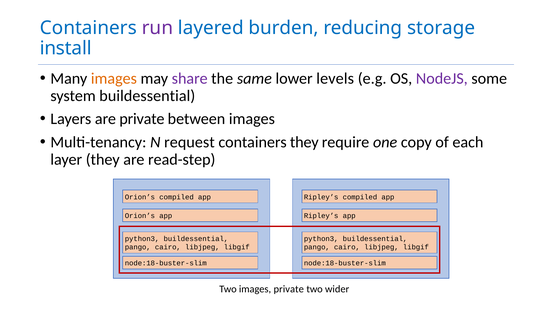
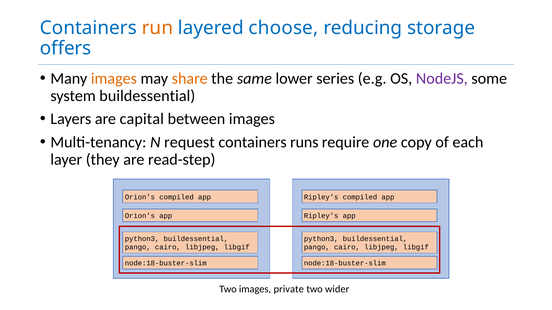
run colour: purple -> orange (157, 28)
burden: burden -> choose (283, 28)
install: install -> offers (66, 48)
share colour: purple -> orange (190, 79)
levels: levels -> series (335, 79)
are private: private -> capital (142, 119)
containers they: they -> runs (304, 142)
